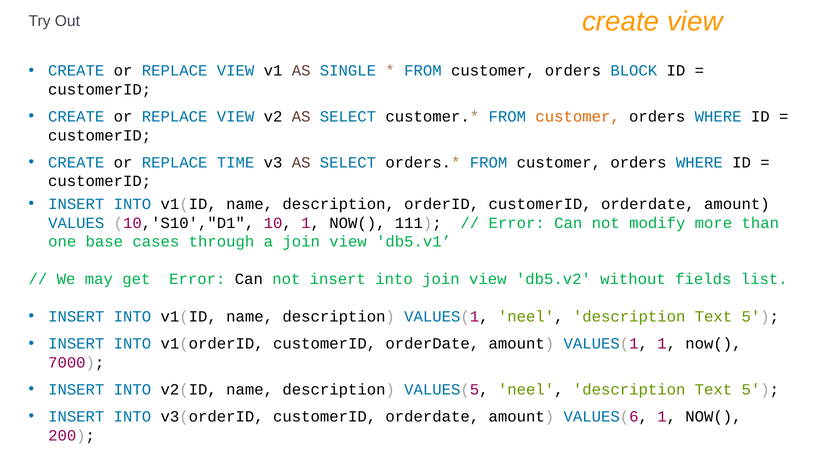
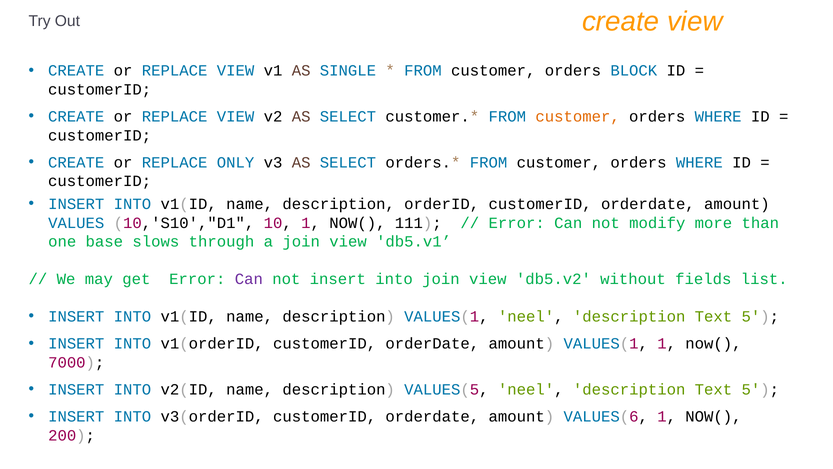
TIME: TIME -> ONLY (236, 162)
cases: cases -> slows (156, 241)
Can colour: black -> purple (249, 279)
